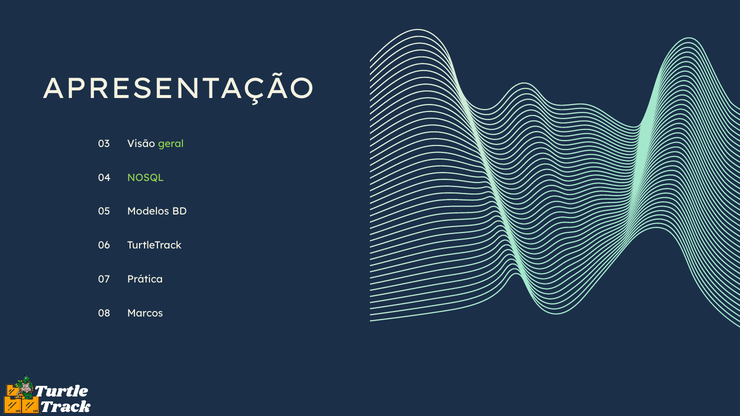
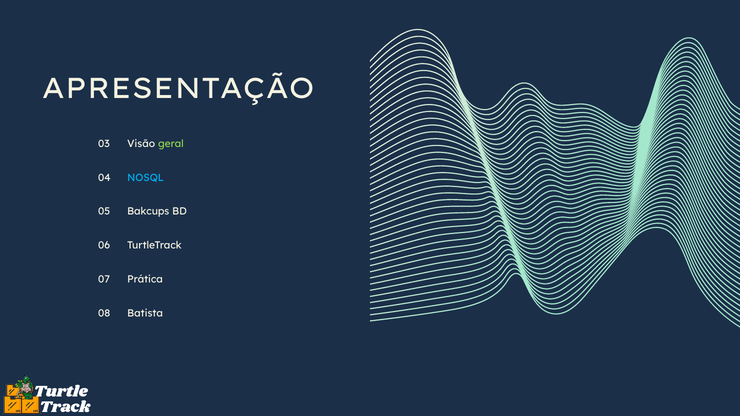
NOSQL colour: light green -> light blue (146, 178)
Modelos: Modelos -> Bakcups (148, 212)
Marcos: Marcos -> Batista (145, 313)
